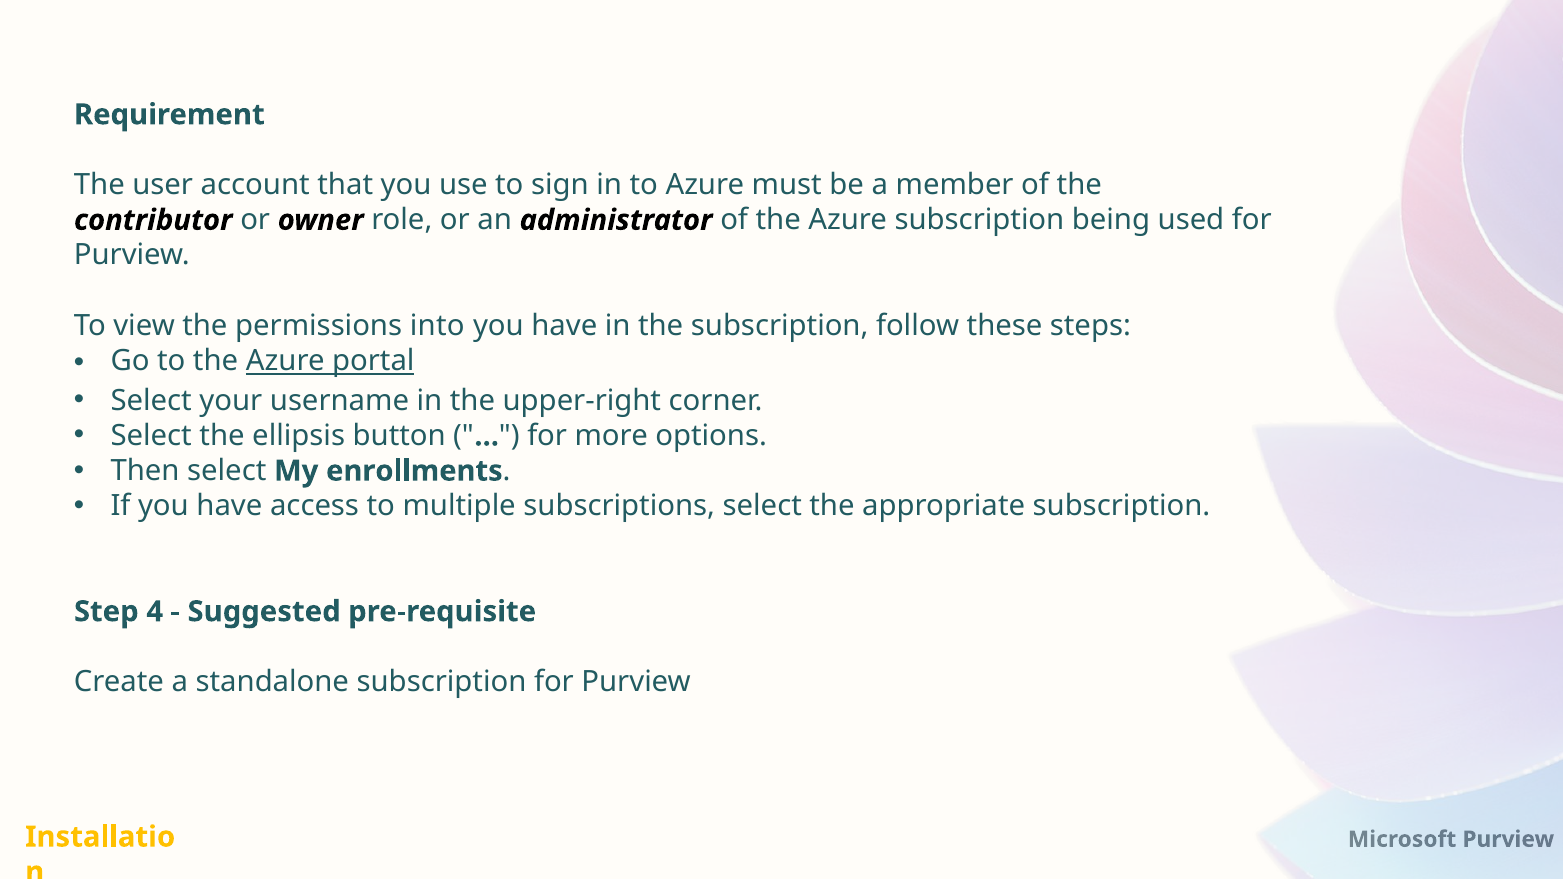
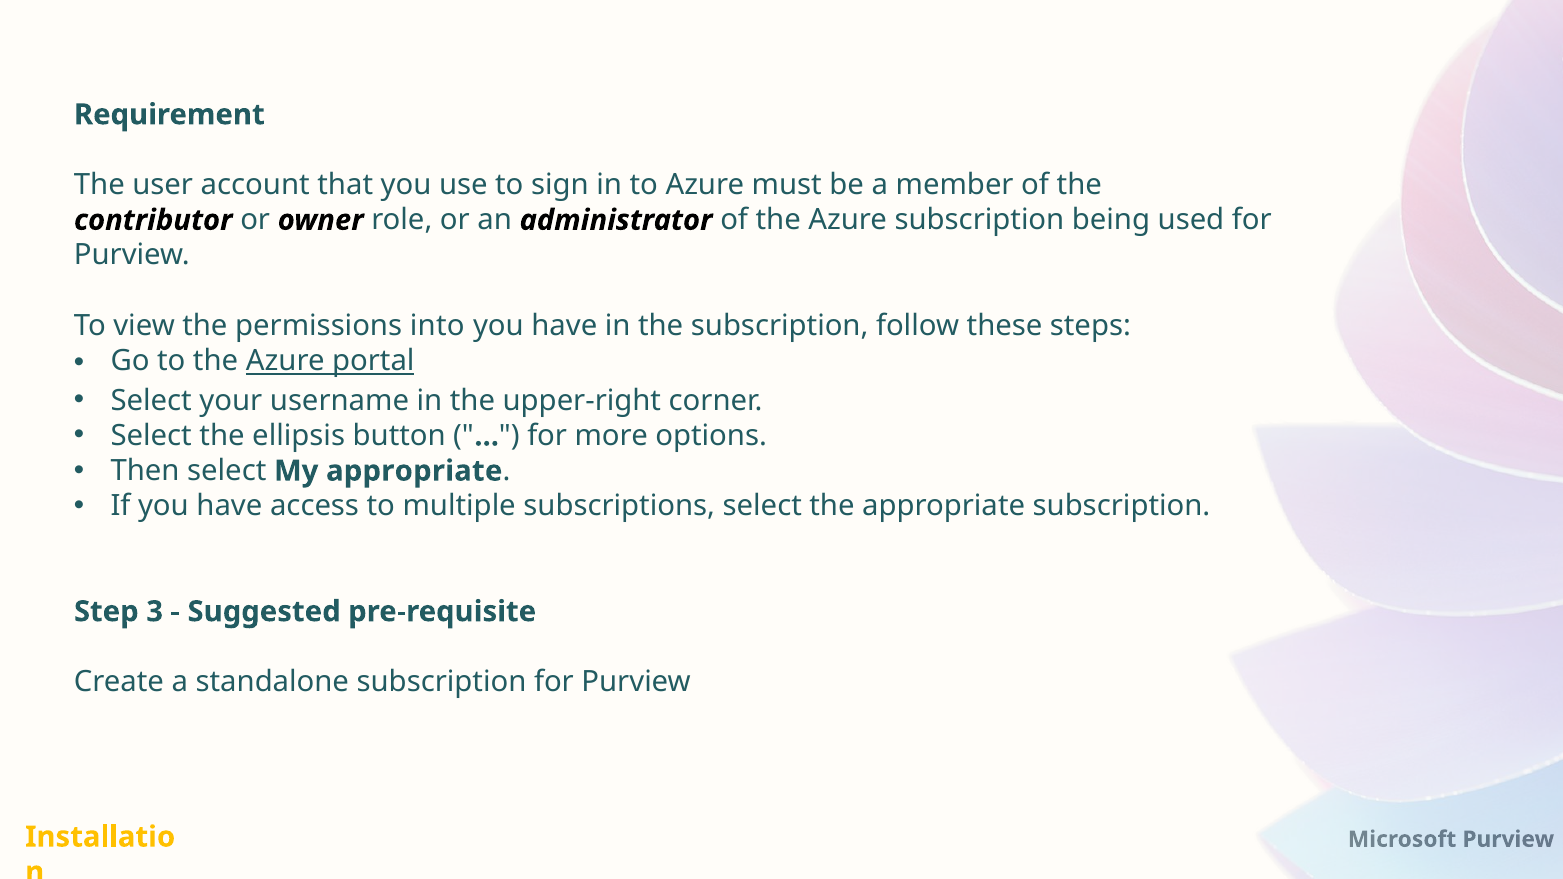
My enrollments: enrollments -> appropriate (414, 471)
4: 4 -> 3 (155, 612)
